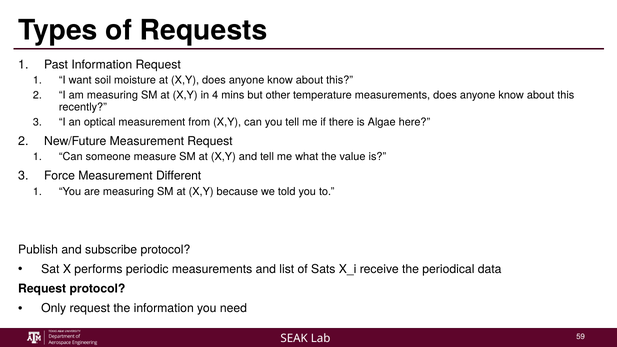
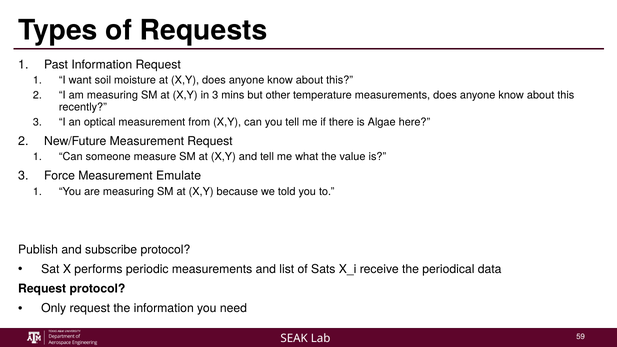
in 4: 4 -> 3 (215, 95)
Different: Different -> Emulate (179, 176)
